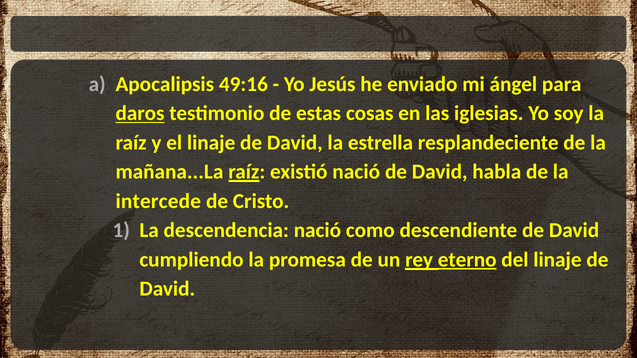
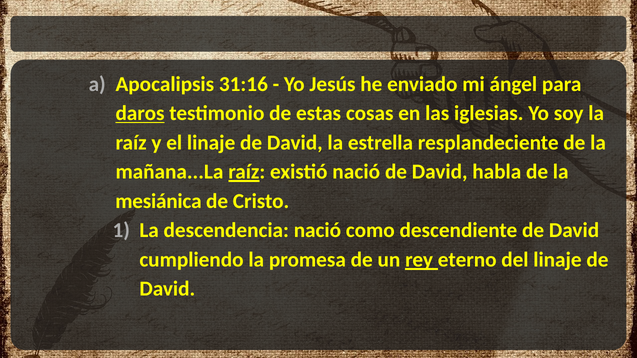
49:16: 49:16 -> 31:16 (243, 84)
intercede: intercede -> mesiánica (158, 201)
eterno underline: present -> none (467, 260)
